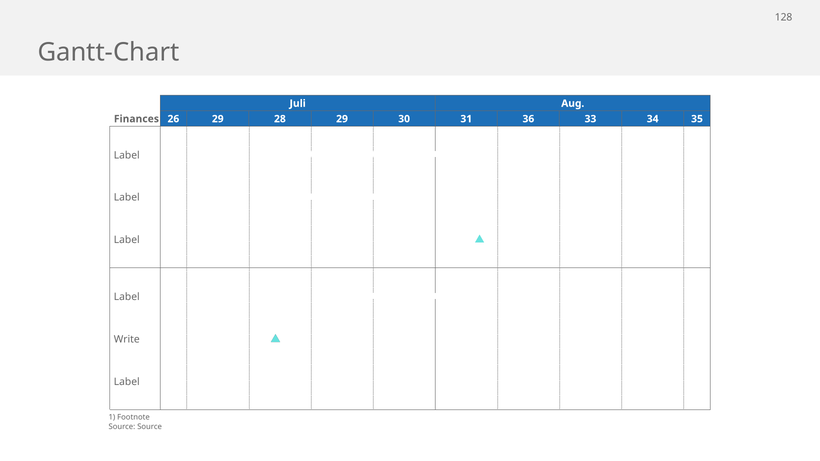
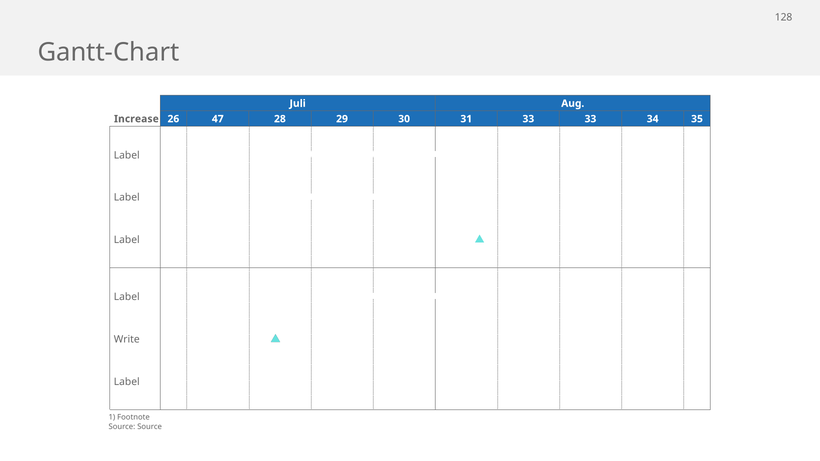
Finances: Finances -> Increase (136, 119)
26 29: 29 -> 47 (218, 119)
31 36: 36 -> 33 (528, 119)
